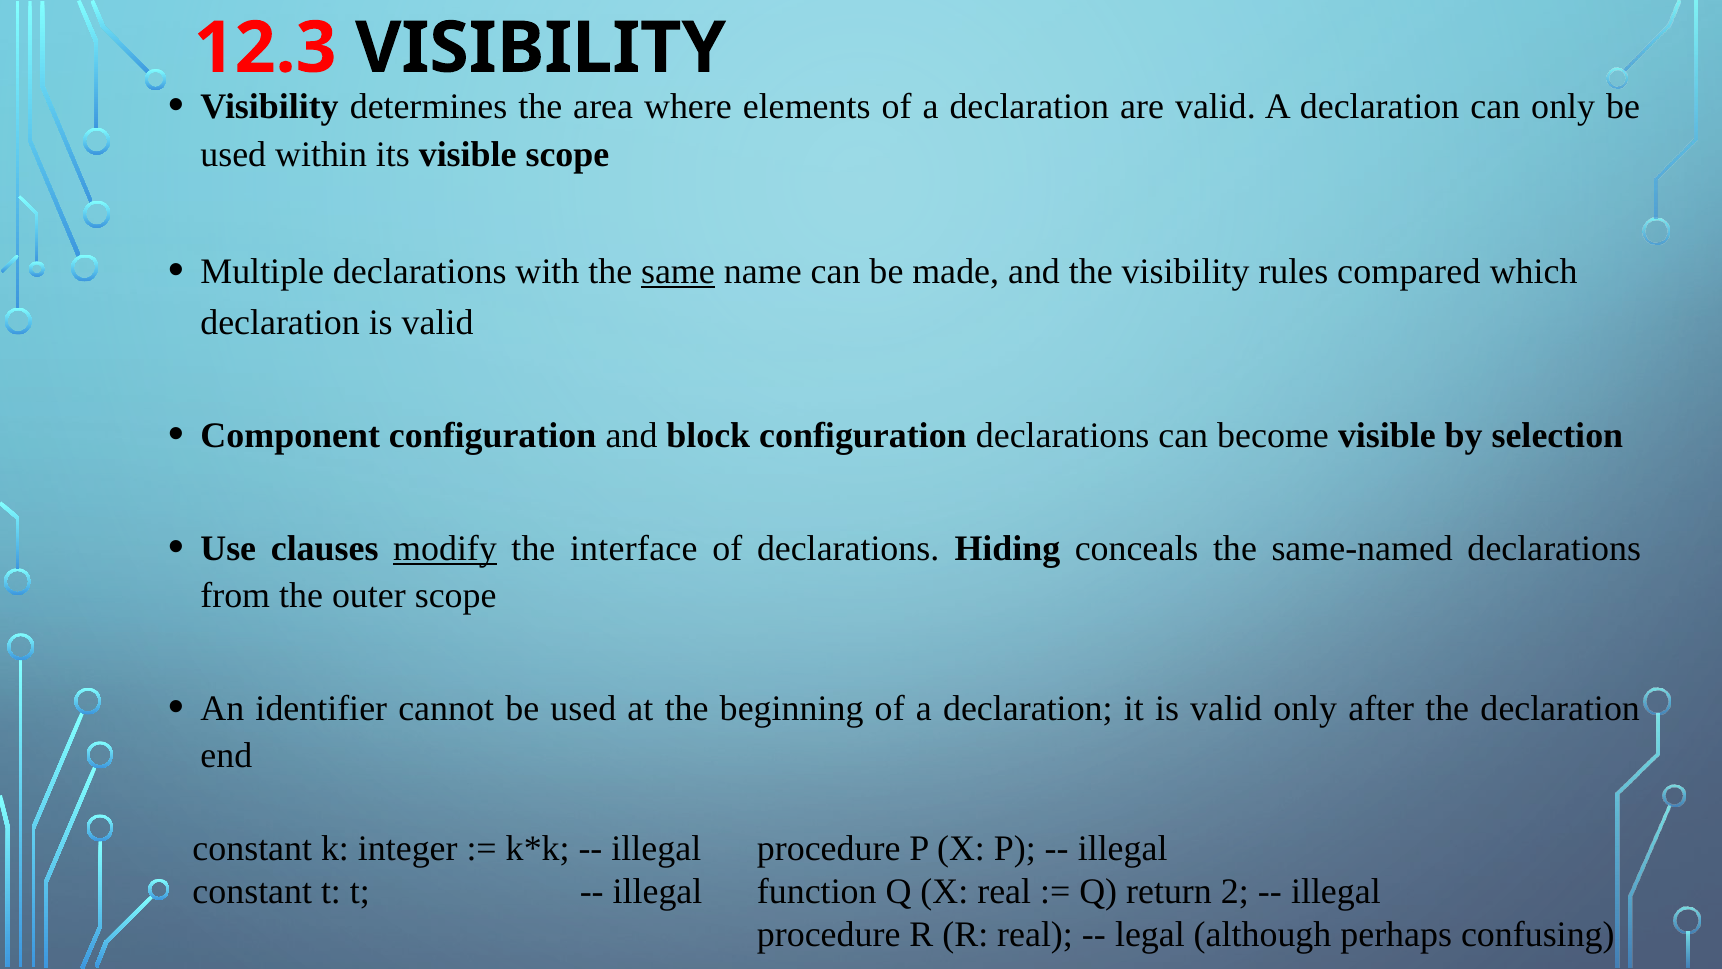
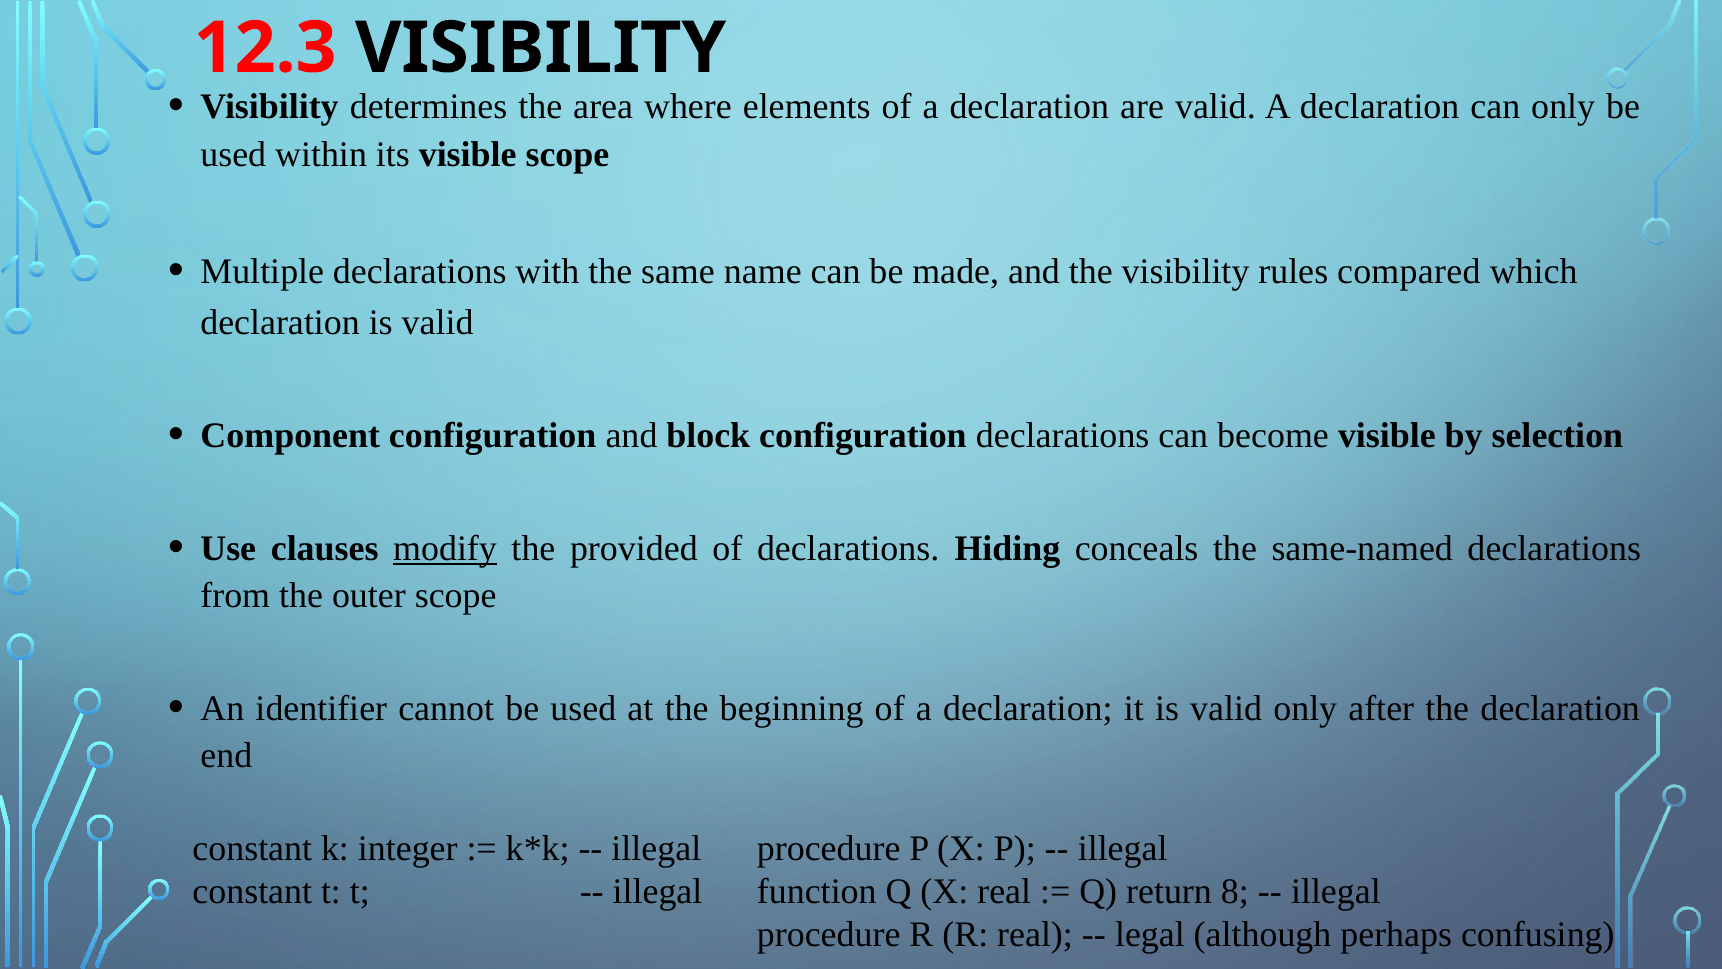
same underline: present -> none (678, 271)
interface: interface -> provided (634, 548)
2: 2 -> 8 (1235, 891)
